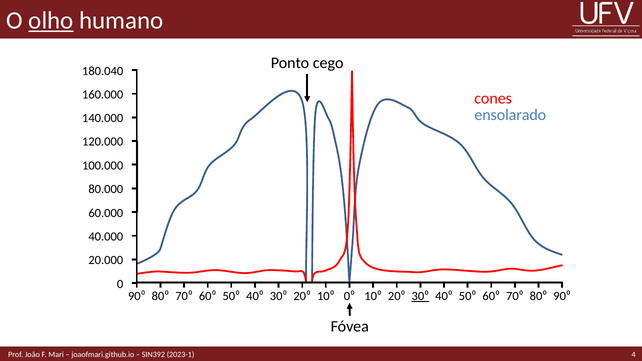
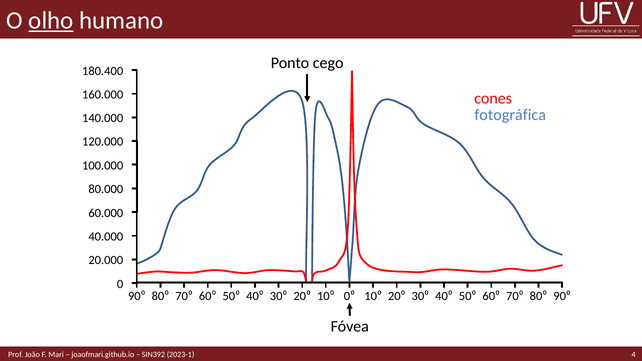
180.040: 180.040 -> 180.400 (103, 71)
ensolarado: ensolarado -> fotográfica (510, 115)
30⁰ underline: present -> none (420, 296)
